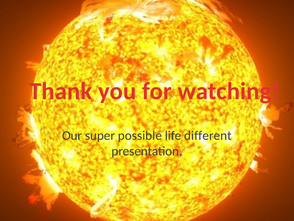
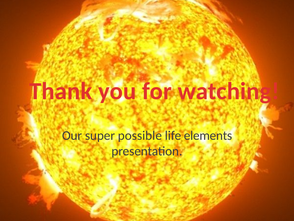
different: different -> elements (208, 135)
